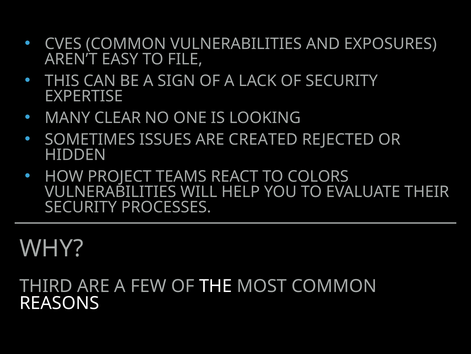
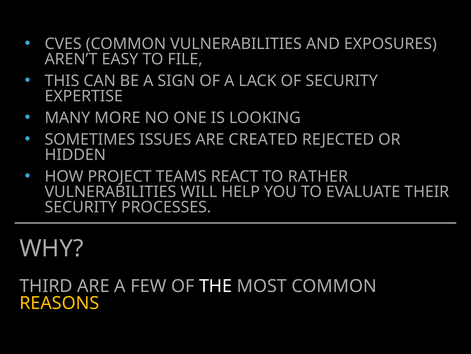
CLEAR: CLEAR -> MORE (117, 118)
COLORS: COLORS -> RATHER (318, 176)
REASONS colour: white -> yellow (59, 303)
